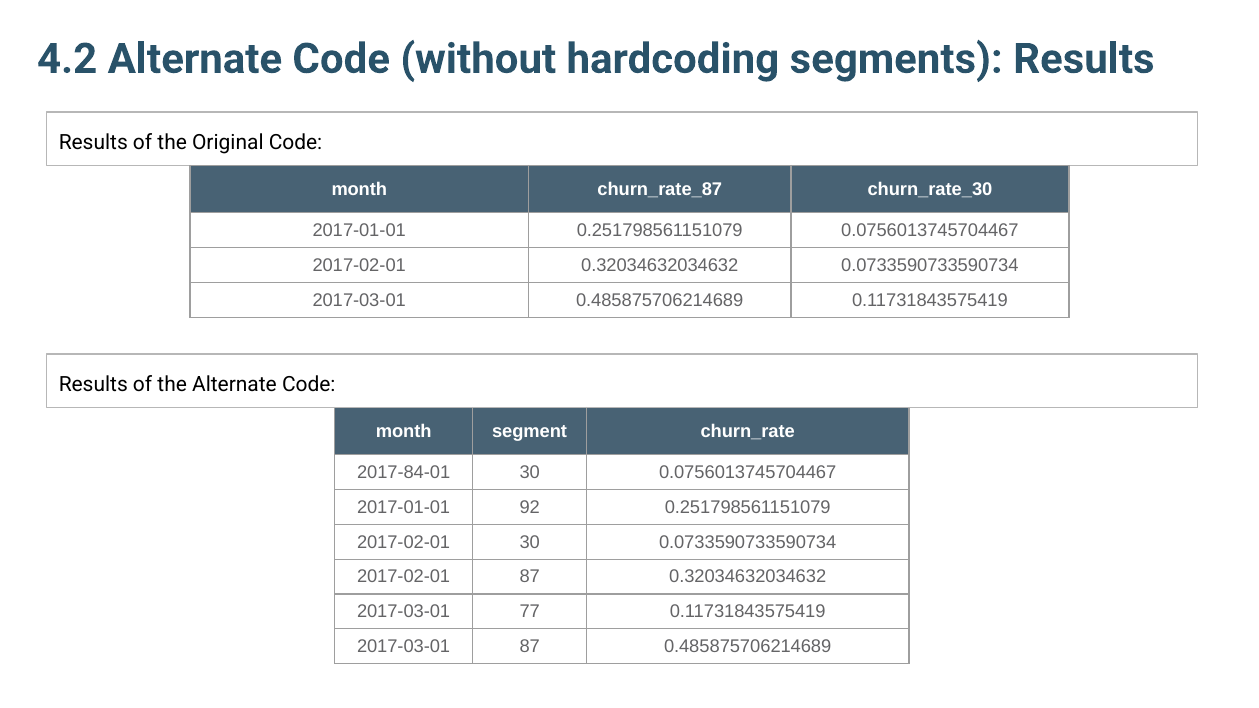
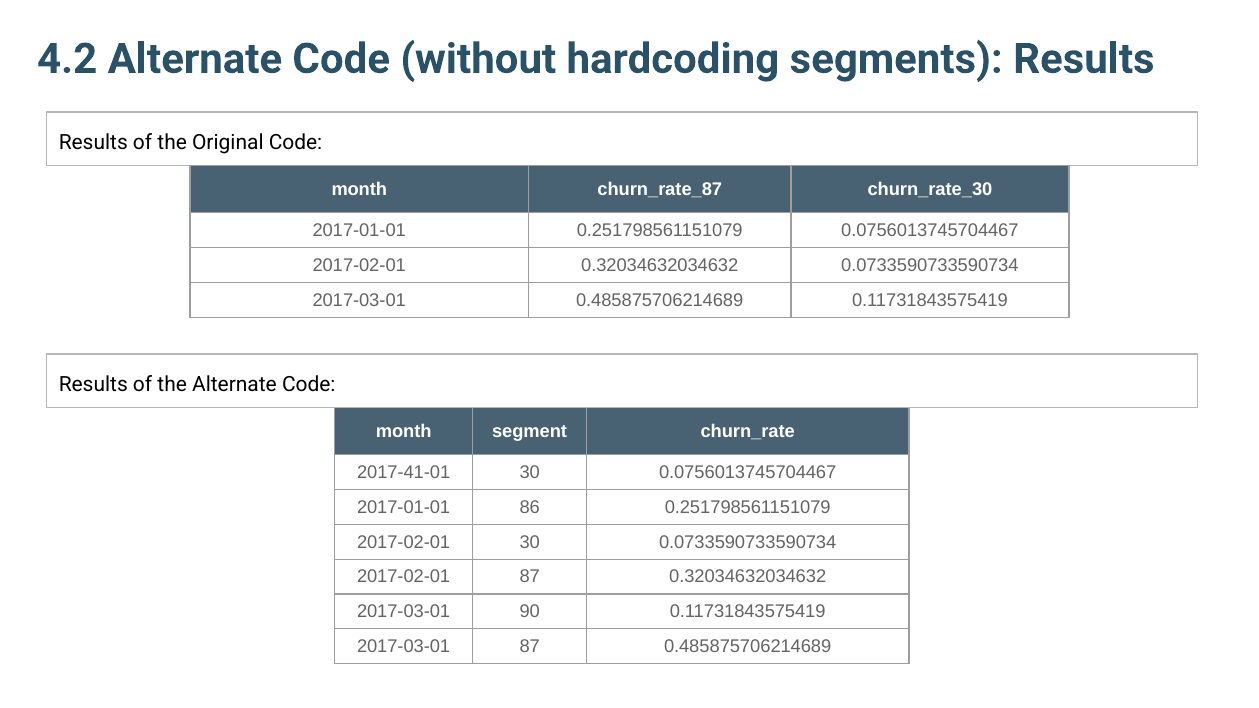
2017-84-01: 2017-84-01 -> 2017-41-01 (404, 473)
92: 92 -> 86 (530, 507)
77: 77 -> 90 (530, 612)
